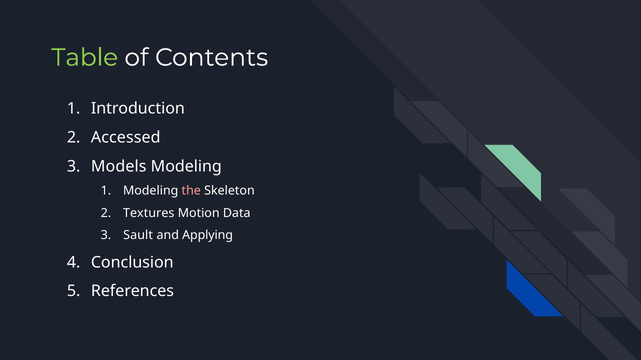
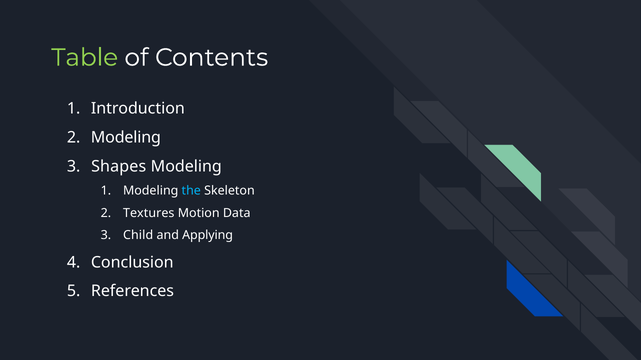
Accessed: Accessed -> Modeling (126, 138)
Models: Models -> Shapes (119, 167)
the colour: pink -> light blue (191, 191)
Sault: Sault -> Child (138, 236)
